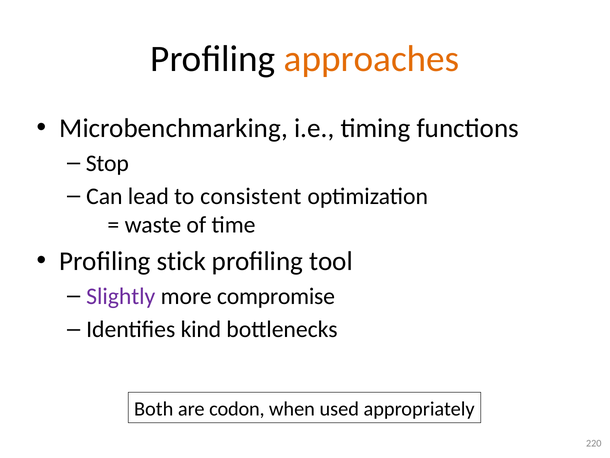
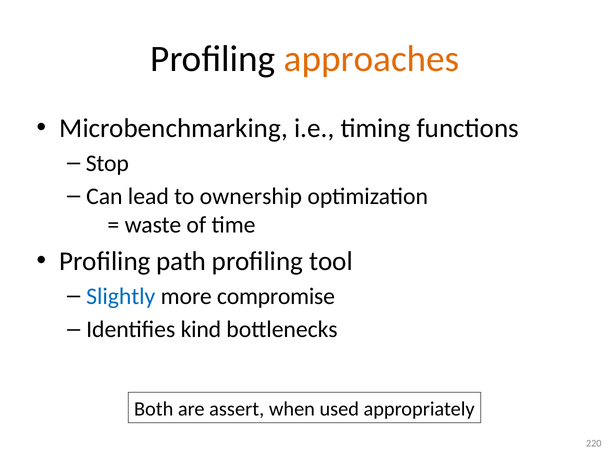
consistent: consistent -> ownership (251, 196)
stick: stick -> path (181, 261)
Slightly colour: purple -> blue (121, 296)
codon: codon -> assert (237, 409)
